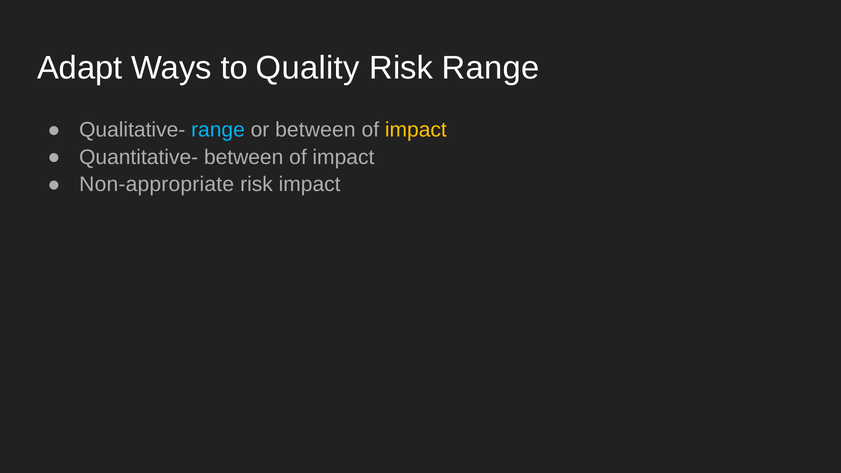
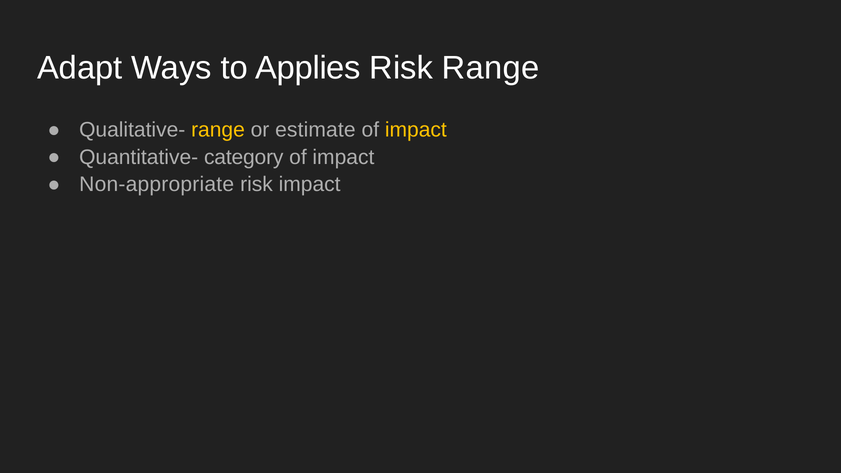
Quality: Quality -> Applies (308, 68)
range colour: light blue -> yellow (218, 130)
or between: between -> estimate (315, 130)
Quantitative- between: between -> category (244, 157)
